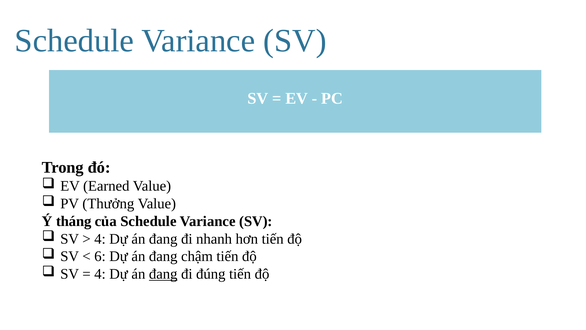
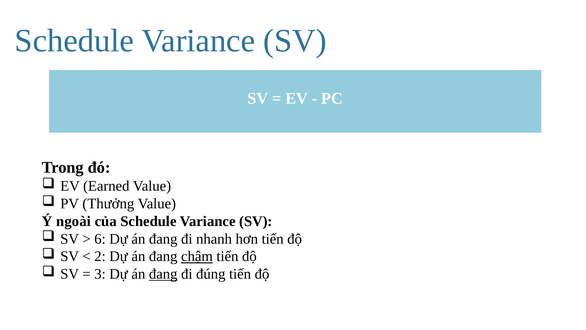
tháng: tháng -> ngoài (74, 221)
4: 4 -> 6 (100, 239)
6: 6 -> 2 (100, 256)
chậm underline: none -> present (197, 256)
4: 4 -> 3 (100, 274)
